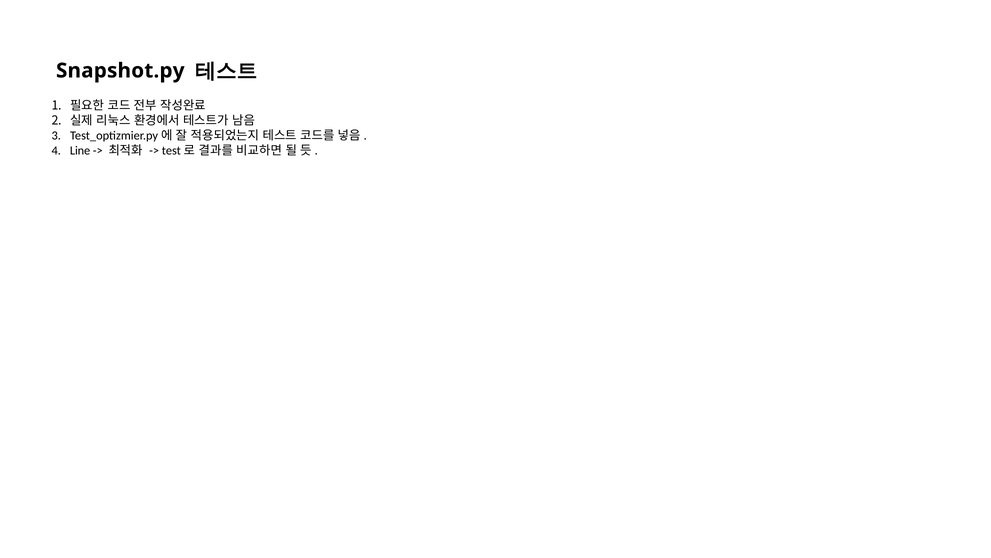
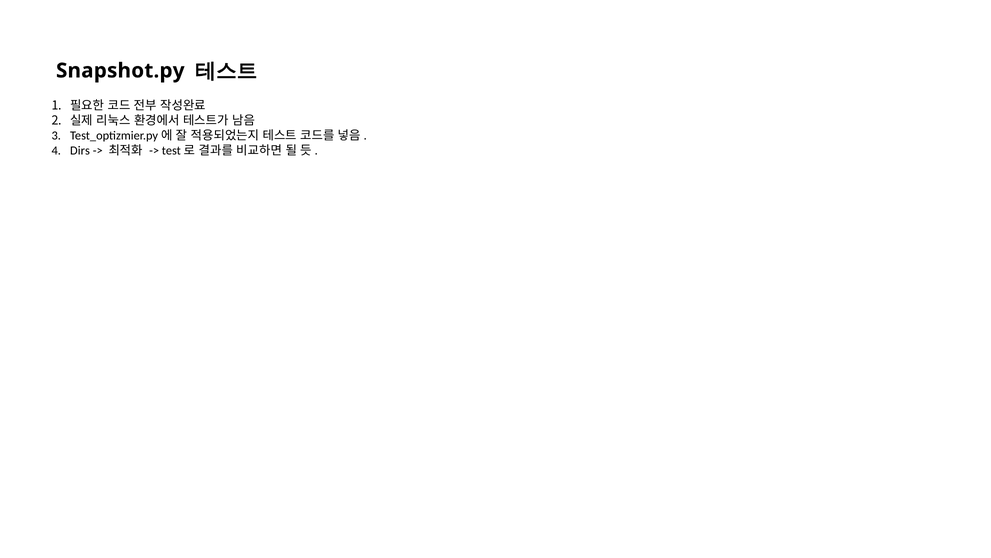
Line: Line -> Dirs (80, 150)
